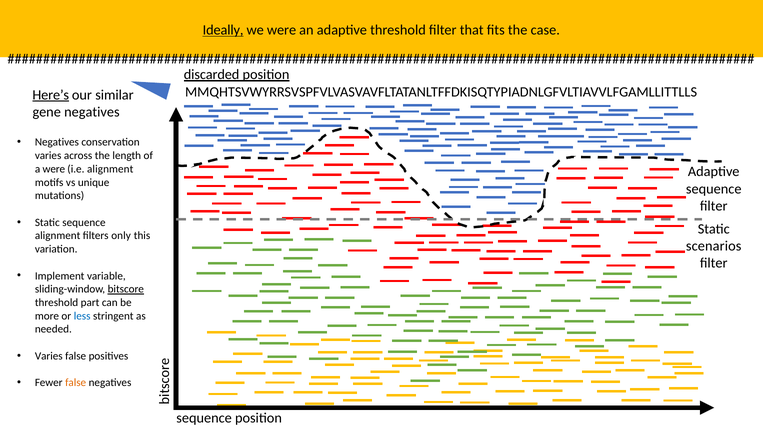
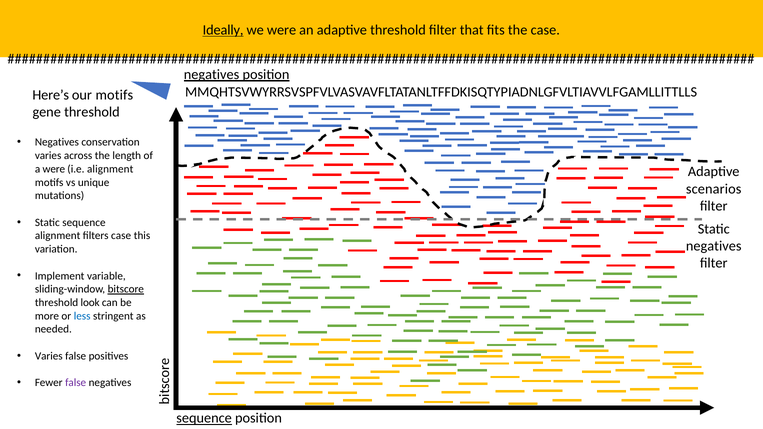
discarded: discarded -> negatives (212, 75)
Here’s underline: present -> none (51, 95)
our similar: similar -> motifs (114, 95)
gene negatives: negatives -> threshold (92, 112)
sequence: sequence -> scenarios (714, 189)
filters only: only -> case (121, 236)
scenarios: scenarios -> negatives (714, 246)
part: part -> look (90, 303)
false colour: orange -> purple (76, 383)
sequence underline: none -> present (204, 418)
